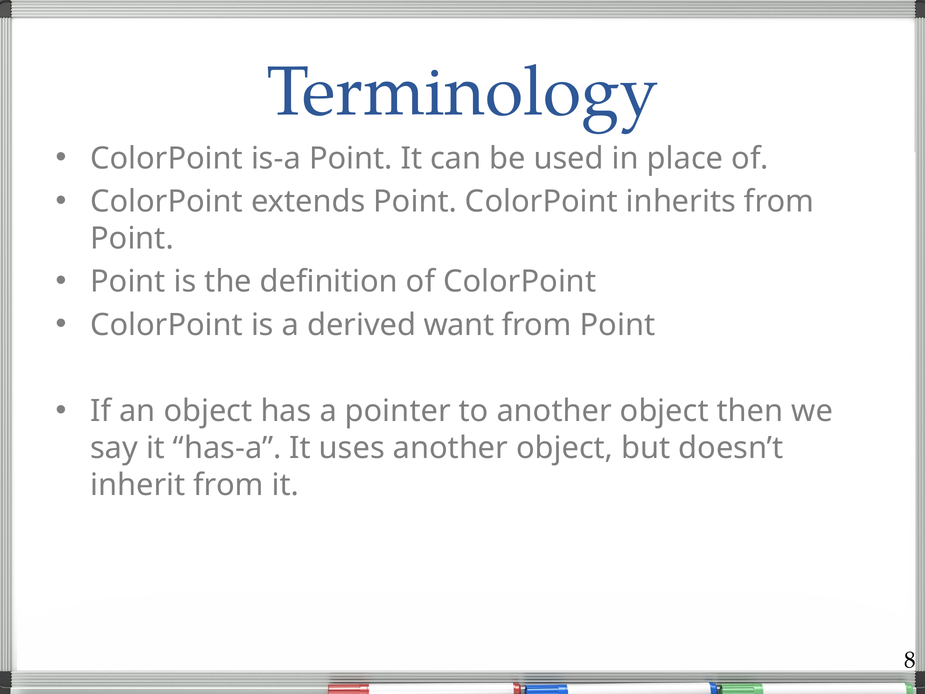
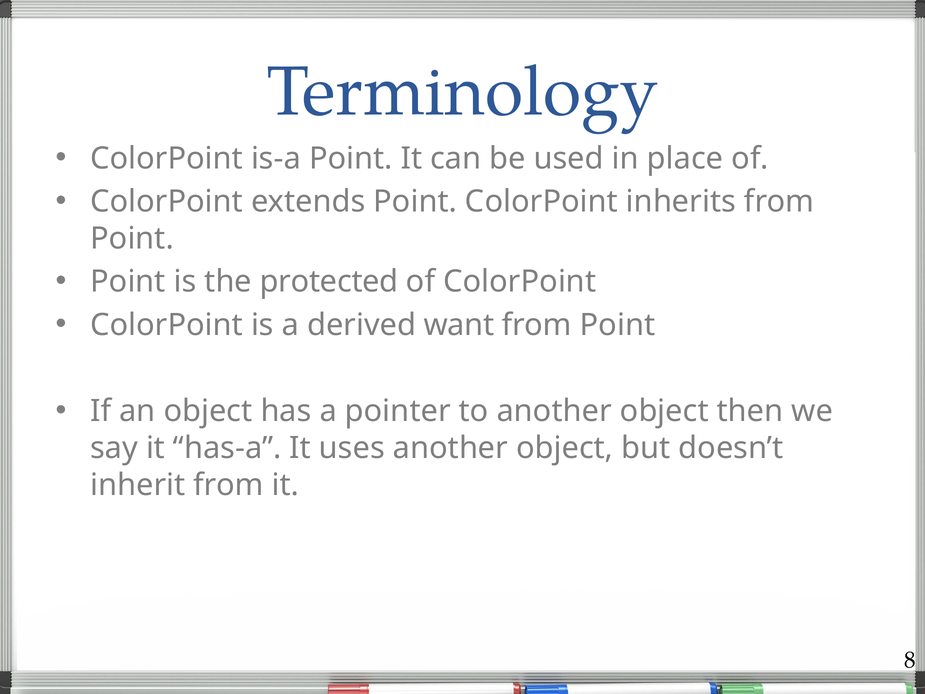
definition: definition -> protected (329, 282)
